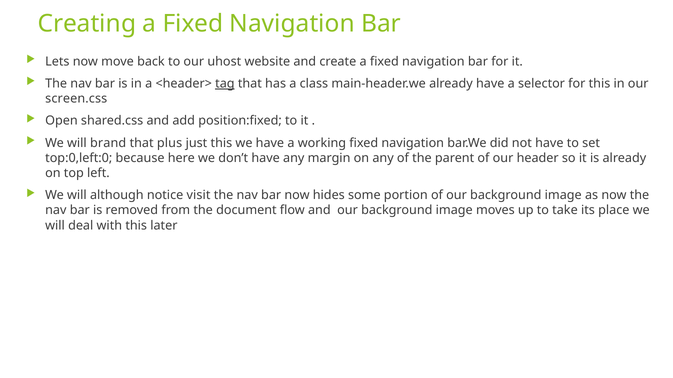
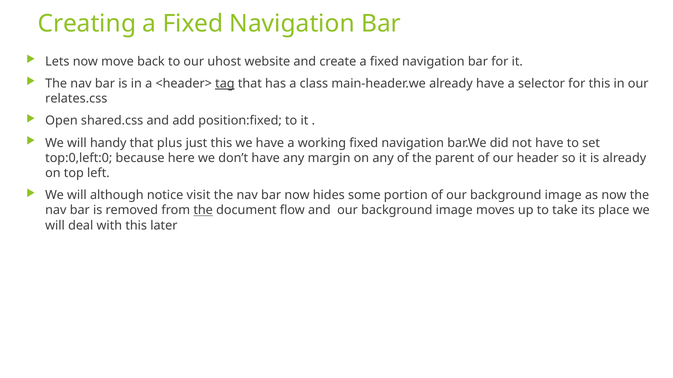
screen.css: screen.css -> relates.css (76, 99)
brand: brand -> handy (108, 143)
the underline: none -> present (203, 211)
